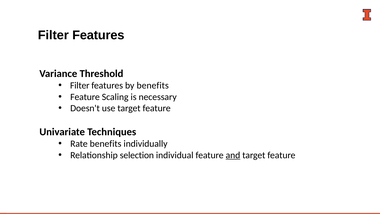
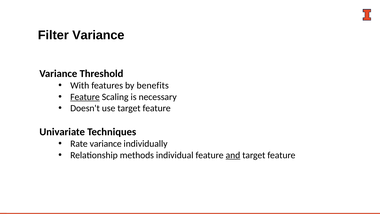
Features: Features -> Variance (98, 35)
Filter: Filter -> With (80, 85)
Feature underline: none -> present (85, 97)
Rate benefits: benefits -> variance (106, 144)
selection: selection -> methods (137, 155)
